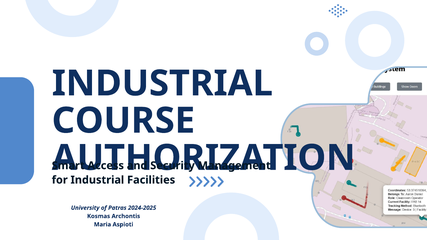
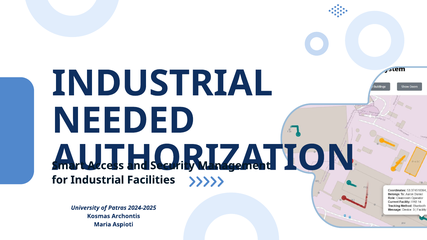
COURSE: COURSE -> NEEDED (123, 121)
